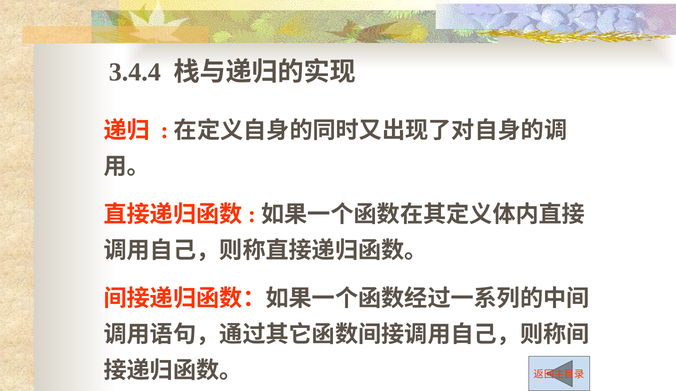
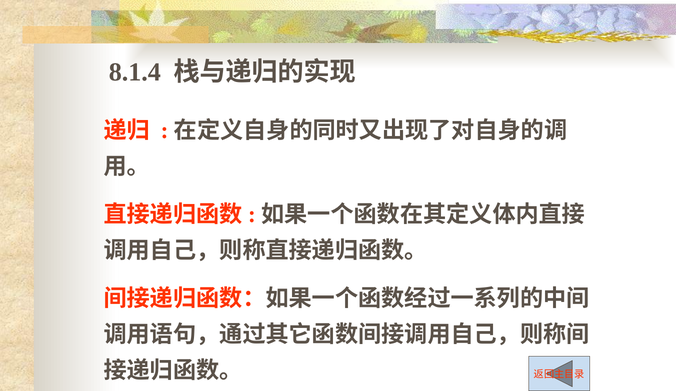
3.4.4: 3.4.4 -> 8.1.4 (135, 72)
